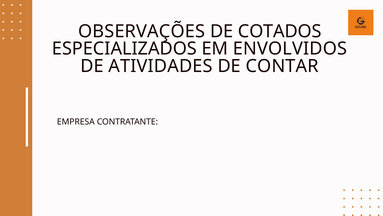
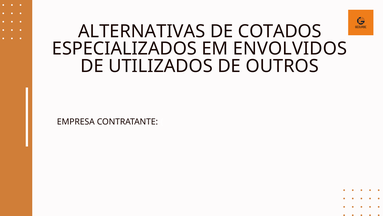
OBSERVAÇÕES: OBSERVAÇÕES -> ALTERNATIVAS (142, 31)
ATIVIDADES: ATIVIDADES -> UTILIZADOS (161, 66)
CONTAR: CONTAR -> OUTROS (282, 66)
